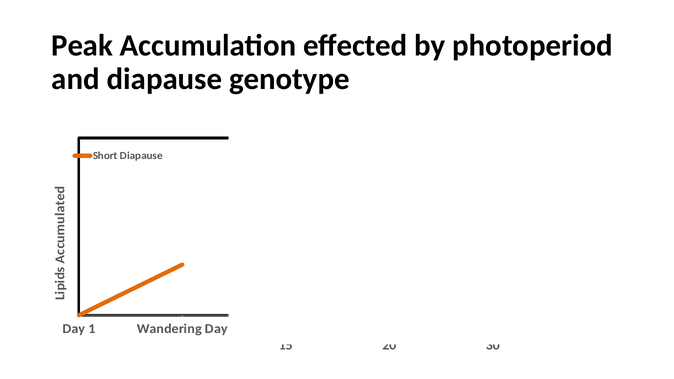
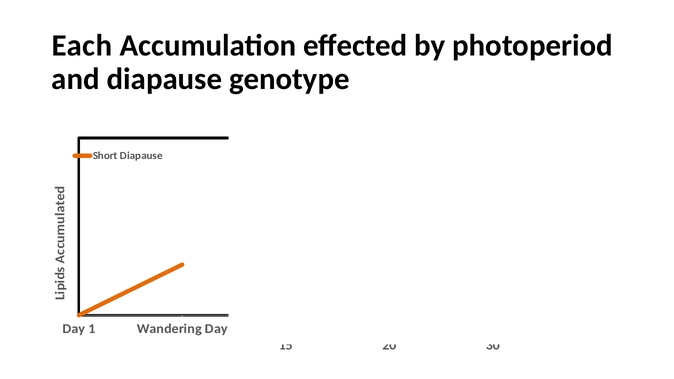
Peak: Peak -> Each (82, 45)
